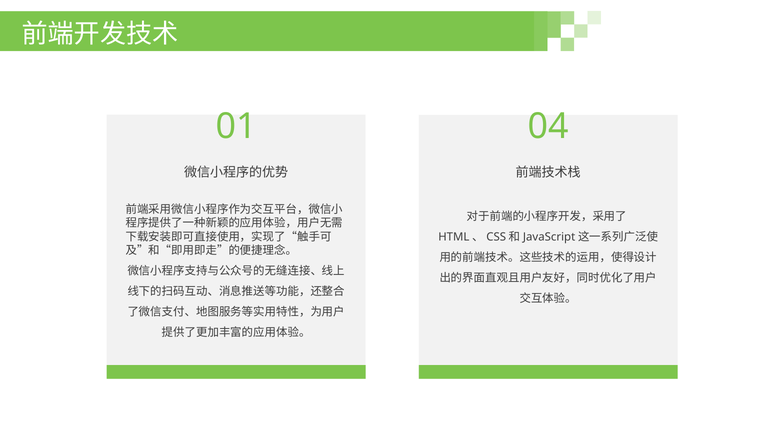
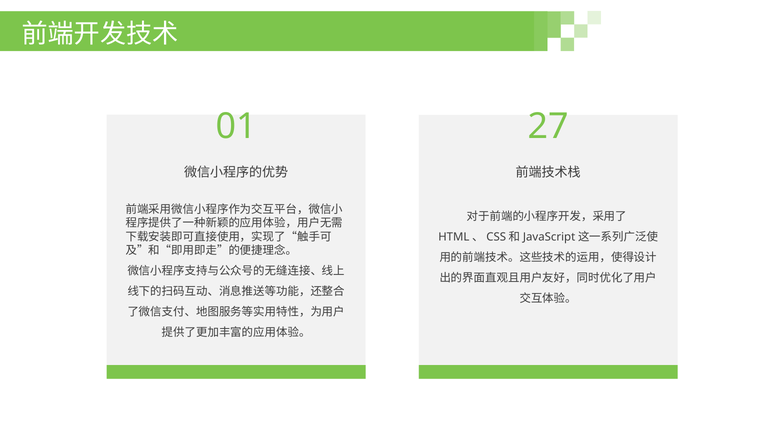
04: 04 -> 27 (548, 126)
